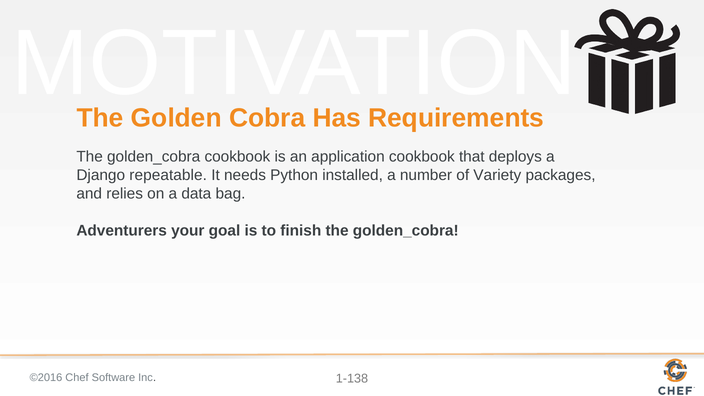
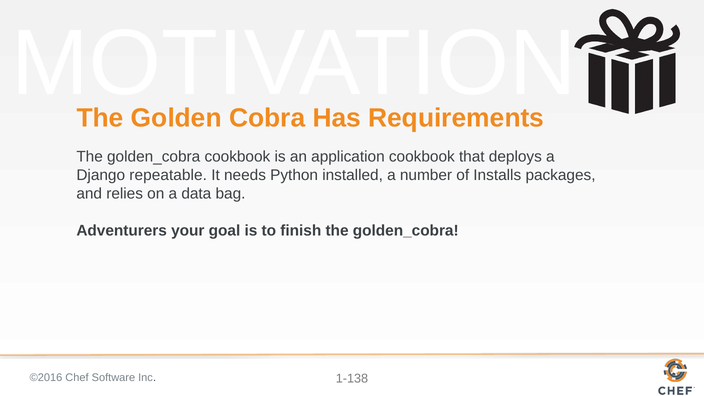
Variety: Variety -> Installs (497, 175)
